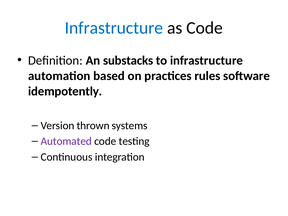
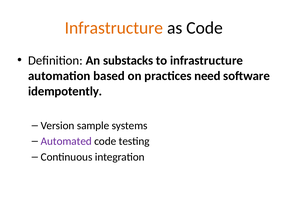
Infrastructure colour: blue -> orange (114, 28)
rules: rules -> need (207, 76)
thrown: thrown -> sample (93, 126)
